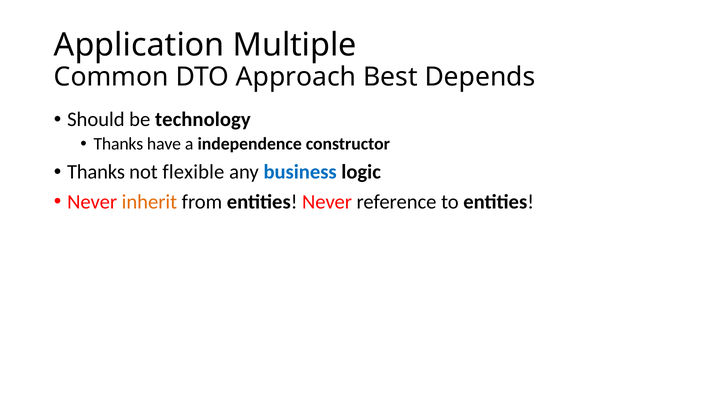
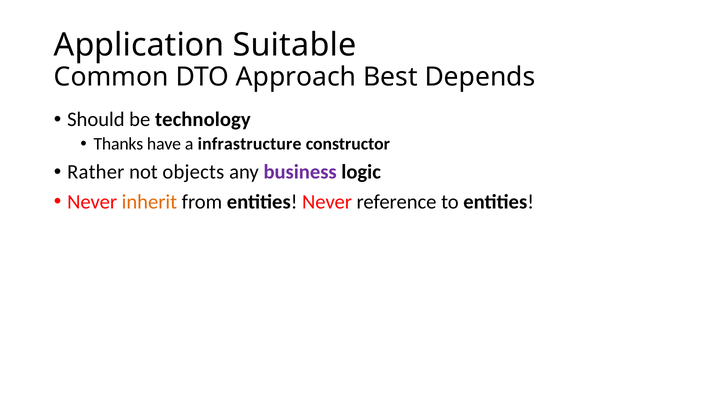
Multiple: Multiple -> Suitable (295, 45)
independence: independence -> infrastructure (250, 144)
Thanks: Thanks -> Rather (96, 172)
flexible: flexible -> objects (193, 172)
business colour: blue -> purple (300, 172)
